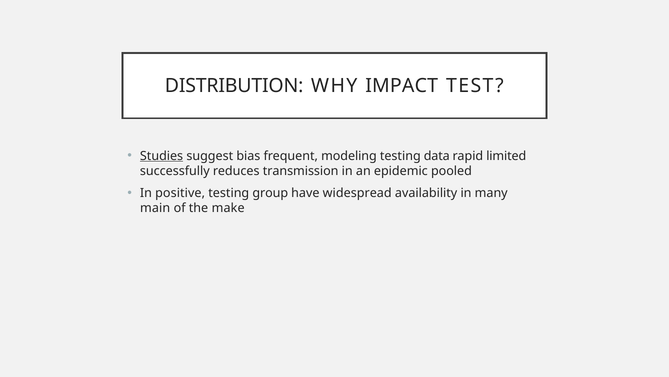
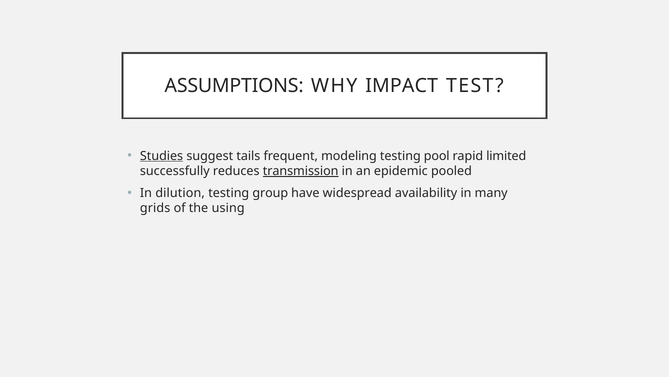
DISTRIBUTION: DISTRIBUTION -> ASSUMPTIONS (234, 85)
bias: bias -> tails (248, 156)
data: data -> pool (437, 156)
transmission underline: none -> present (301, 171)
positive: positive -> dilution (180, 193)
main: main -> grids (155, 208)
make: make -> using (228, 208)
